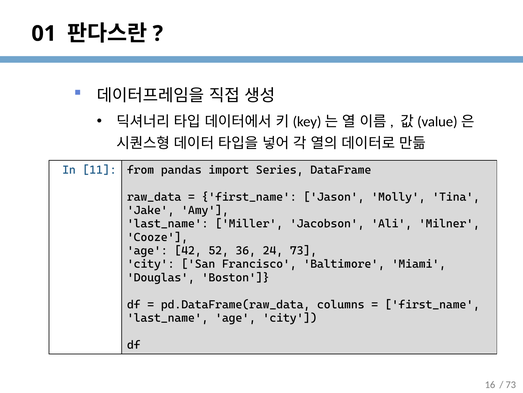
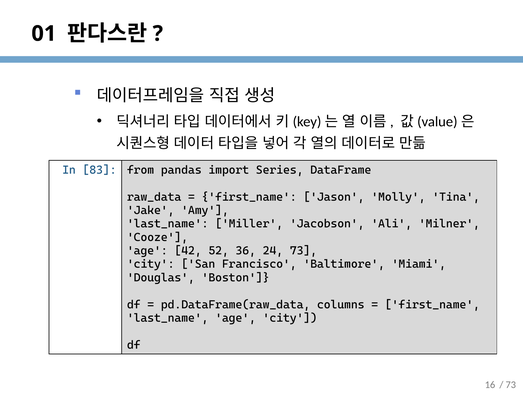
11: 11 -> 83 (100, 170)
